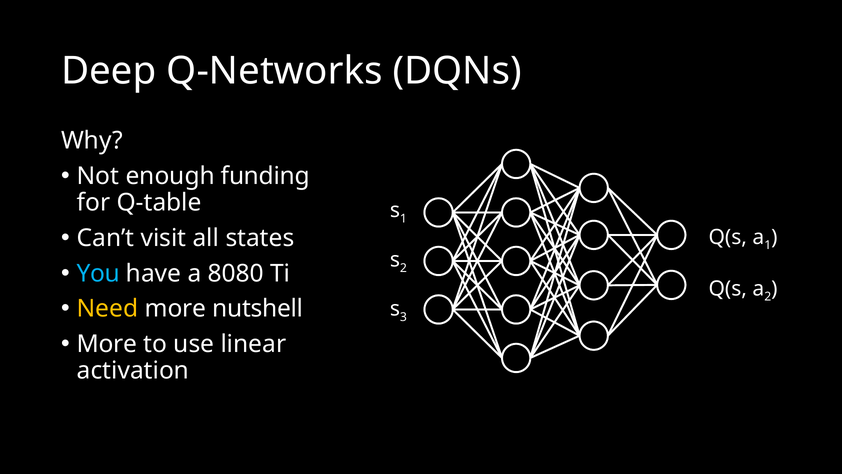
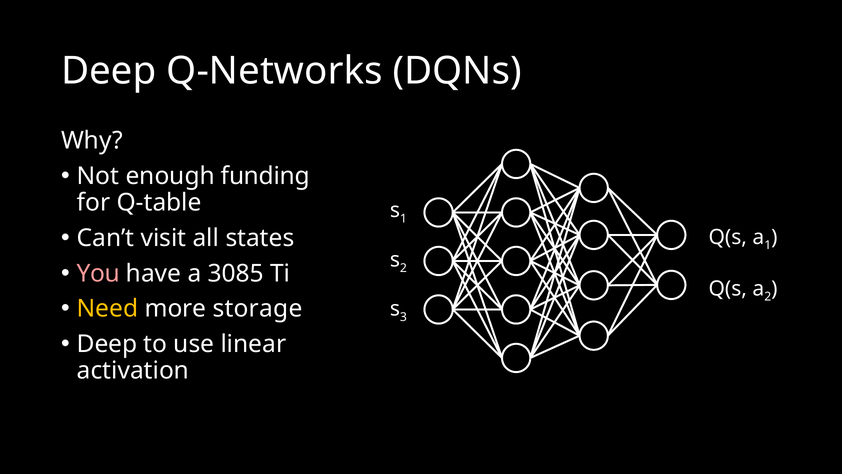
You colour: light blue -> pink (98, 273)
8080: 8080 -> 3085 (236, 273)
nutshell: nutshell -> storage (258, 309)
More: More -> Deep (107, 344)
